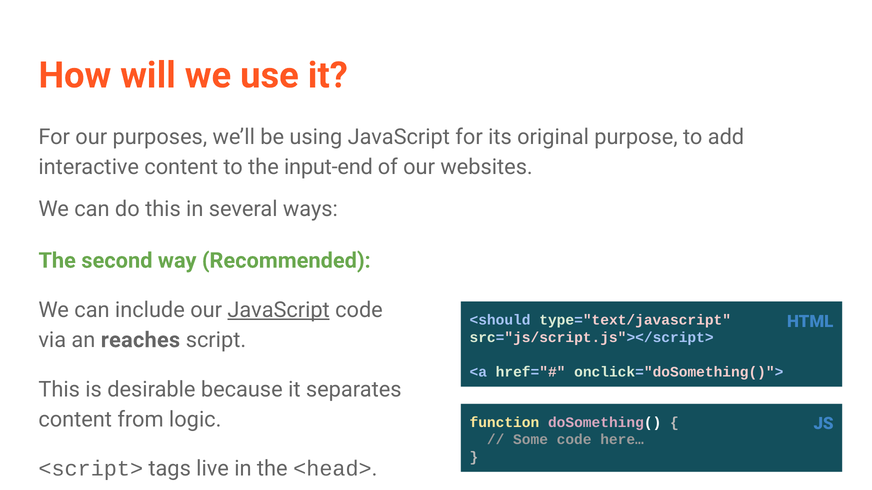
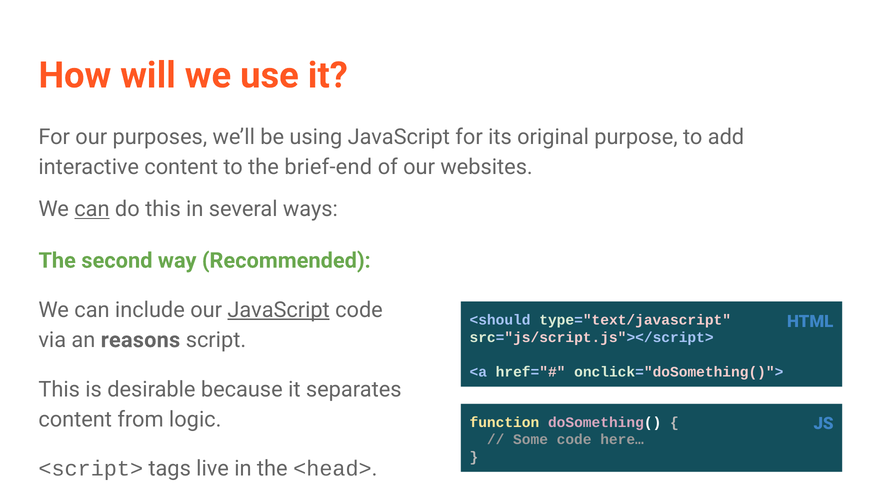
input-end: input-end -> brief-end (328, 167)
can underline: none -> present (92, 209)
reaches: reaches -> reasons (141, 340)
